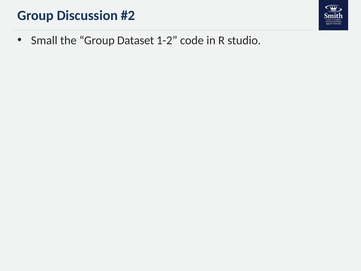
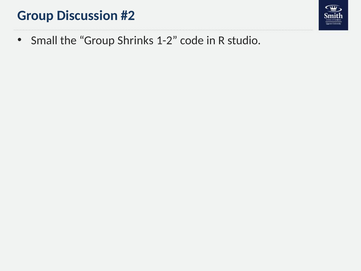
Dataset: Dataset -> Shrinks (135, 40)
